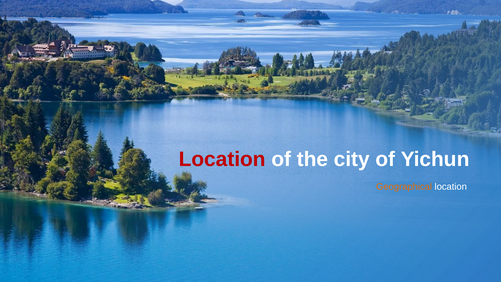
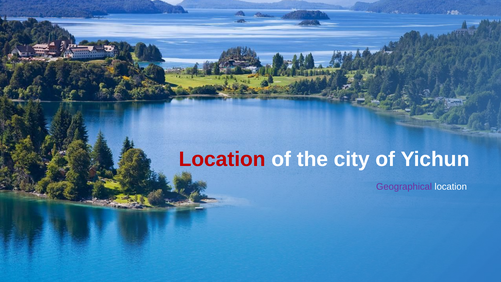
Geographical colour: orange -> purple (404, 187)
